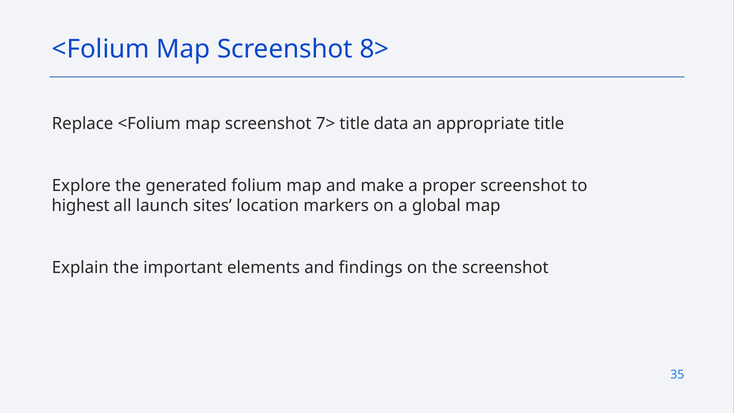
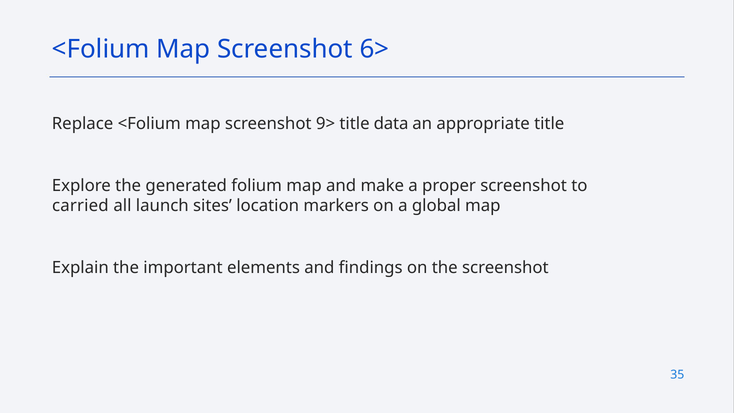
8>: 8> -> 6> (374, 49)
7>: 7> -> 9> (326, 124)
highest: highest -> carried (80, 206)
